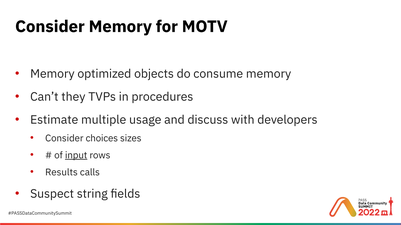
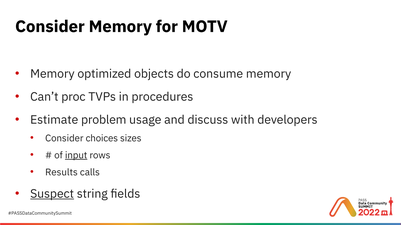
they: they -> proc (73, 97)
multiple: multiple -> problem (104, 120)
Suspect underline: none -> present (52, 194)
